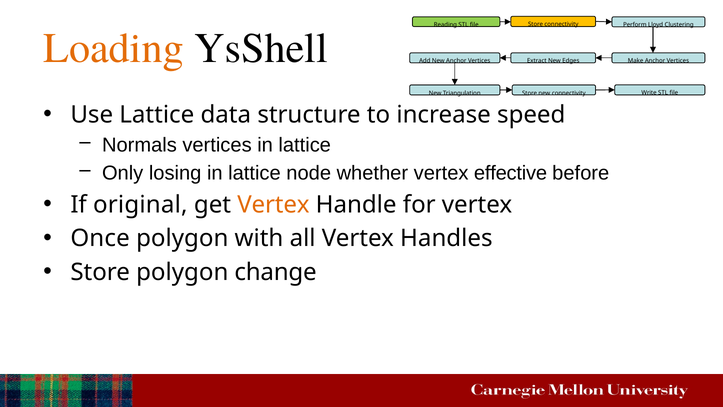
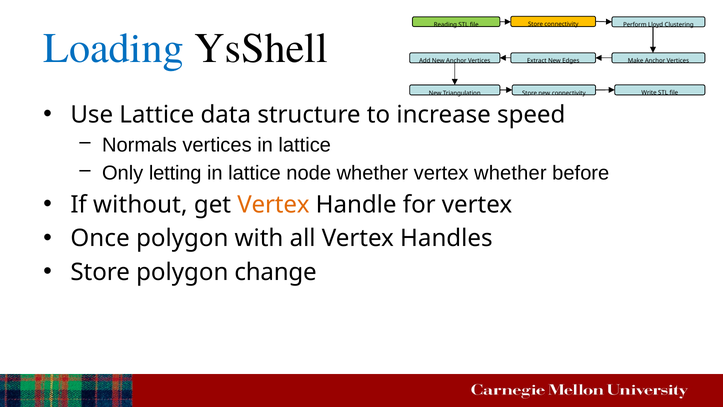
Loading colour: orange -> blue (114, 48)
losing: losing -> letting (175, 173)
vertex effective: effective -> whether (510, 173)
original: original -> without (140, 205)
